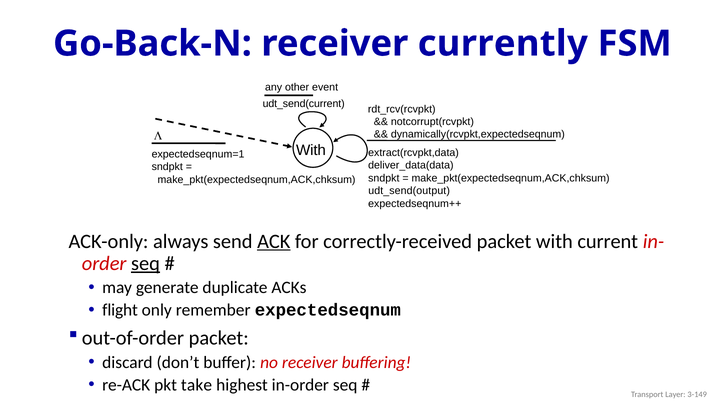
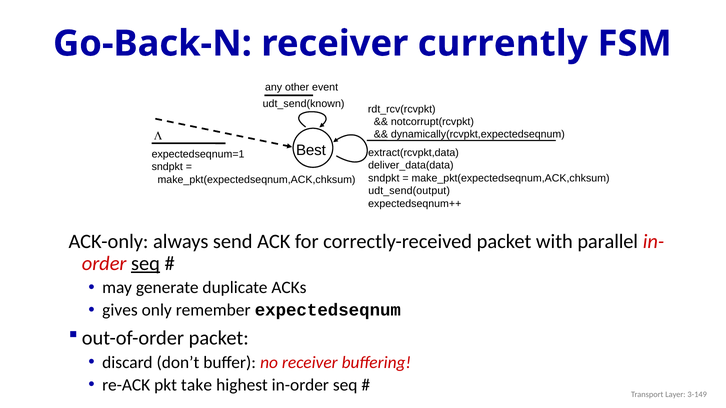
udt_send(current: udt_send(current -> udt_send(known (304, 104)
With: With -> Best (311, 150)
ACK underline: present -> none (274, 242)
current: current -> parallel (608, 242)
flight: flight -> gives (120, 310)
